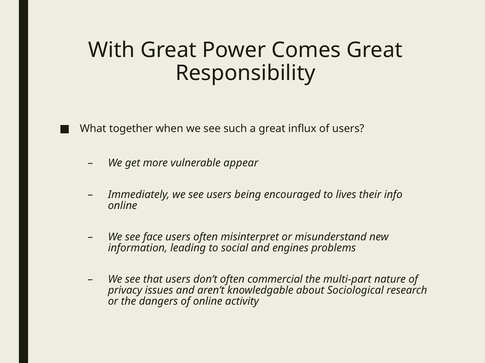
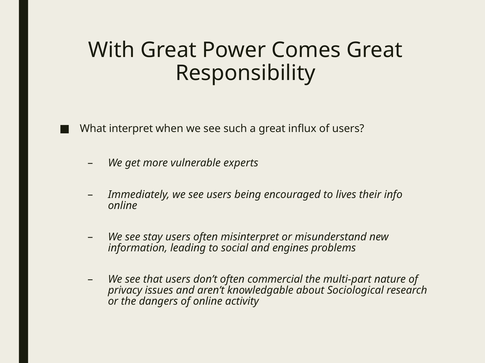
together: together -> interpret (131, 129)
appear: appear -> experts (241, 163)
face: face -> stay (153, 237)
